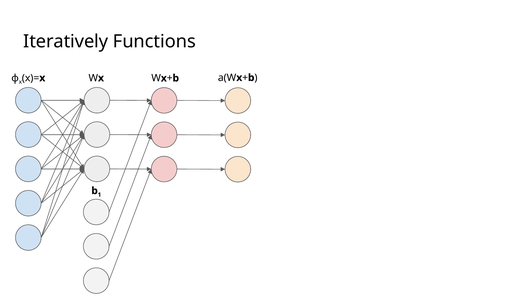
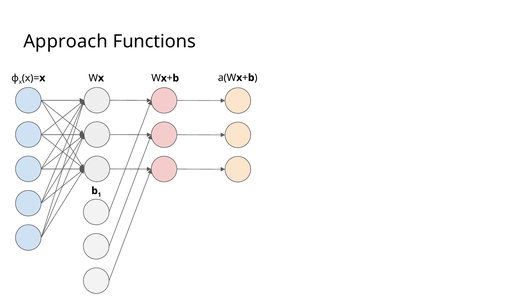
Iteratively: Iteratively -> Approach (66, 42)
